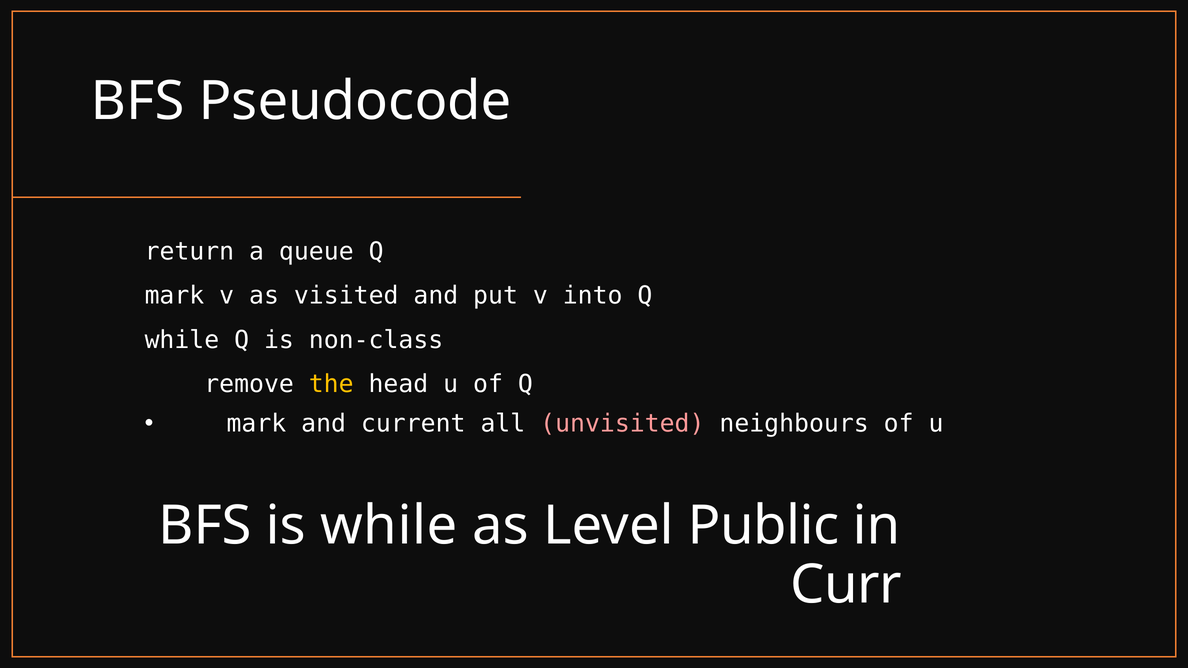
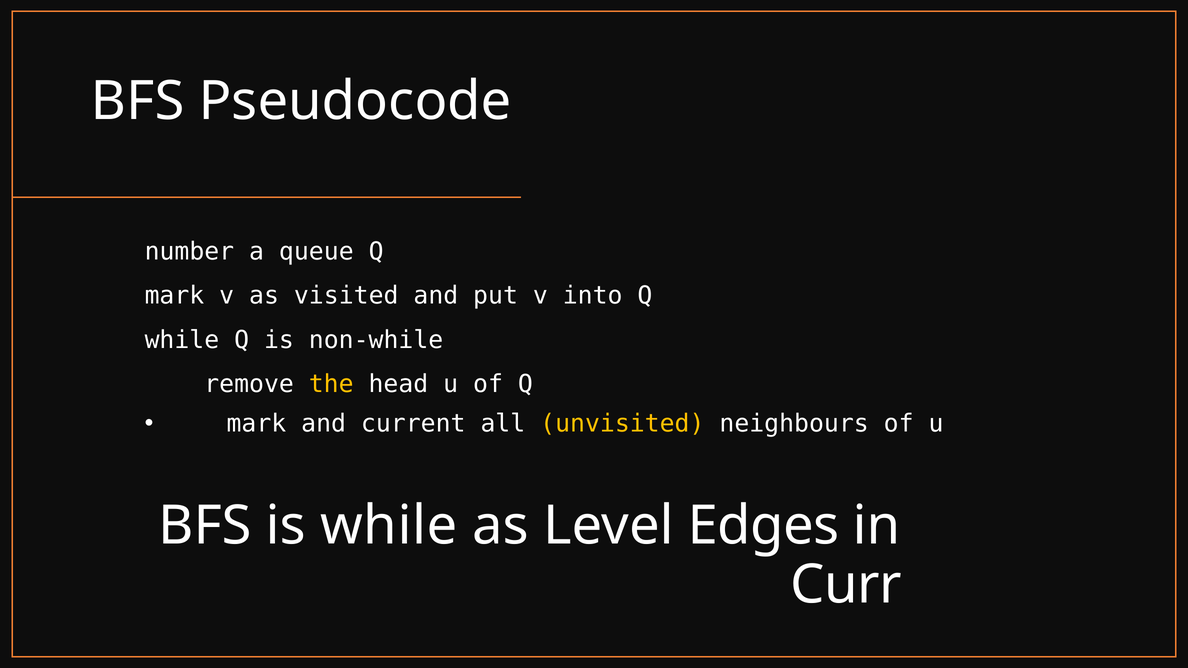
return: return -> number (189, 251)
non-class: non-class -> non-while (376, 340)
unvisited colour: pink -> yellow (622, 424)
Public: Public -> Edges (764, 526)
